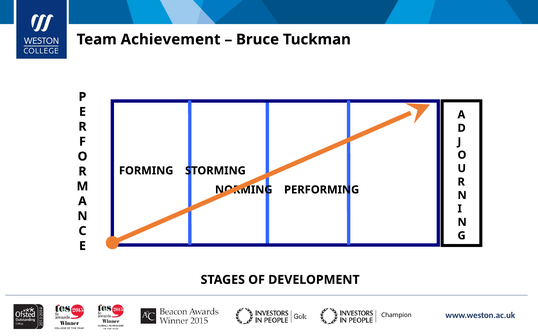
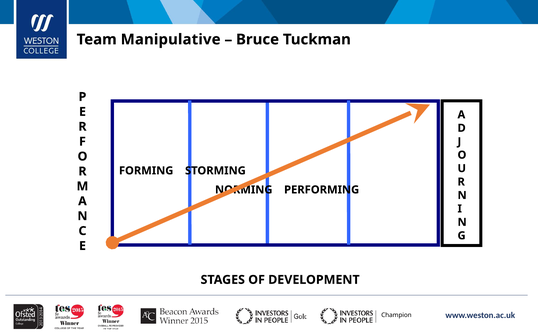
Achievement: Achievement -> Manipulative (171, 39)
